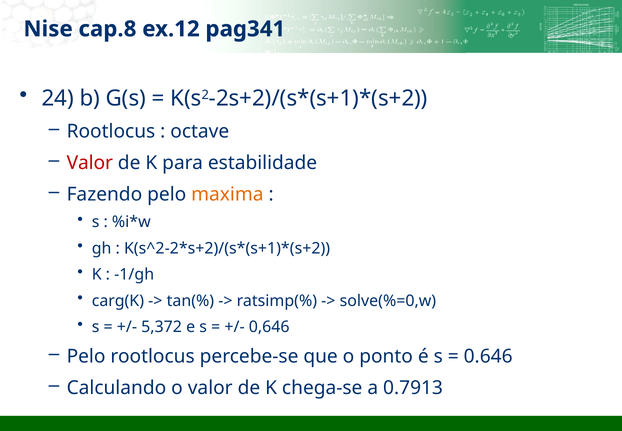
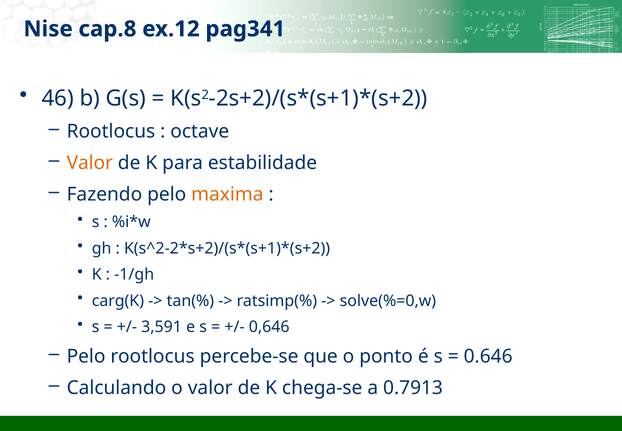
24: 24 -> 46 (58, 98)
Valor colour: red -> orange (90, 163)
5,372: 5,372 -> 3,591 (162, 327)
